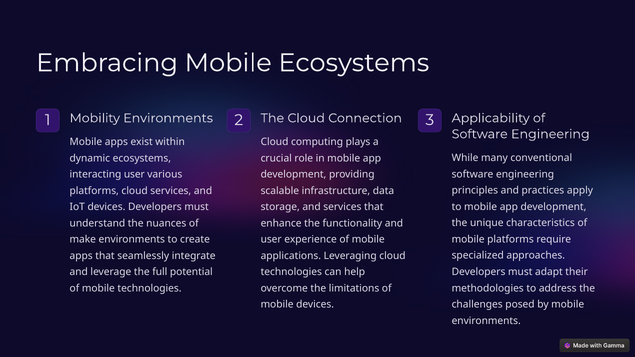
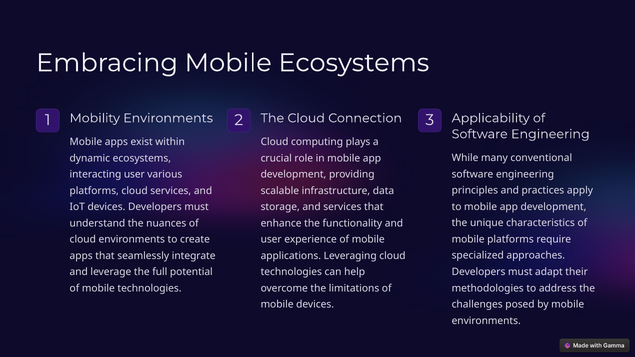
make: make -> cloud (83, 240)
